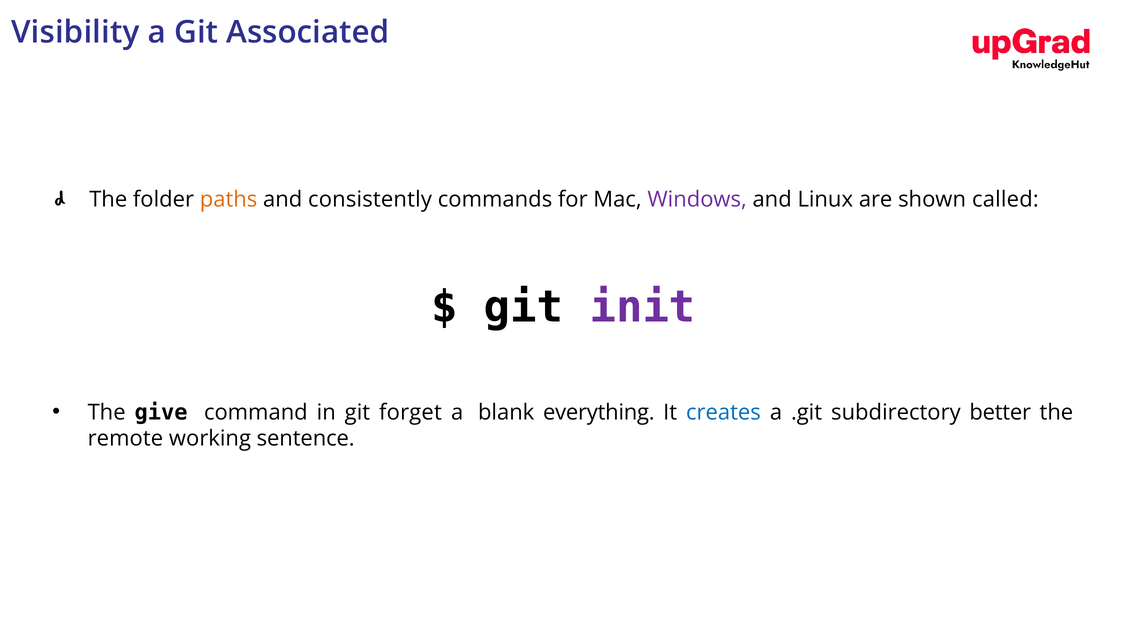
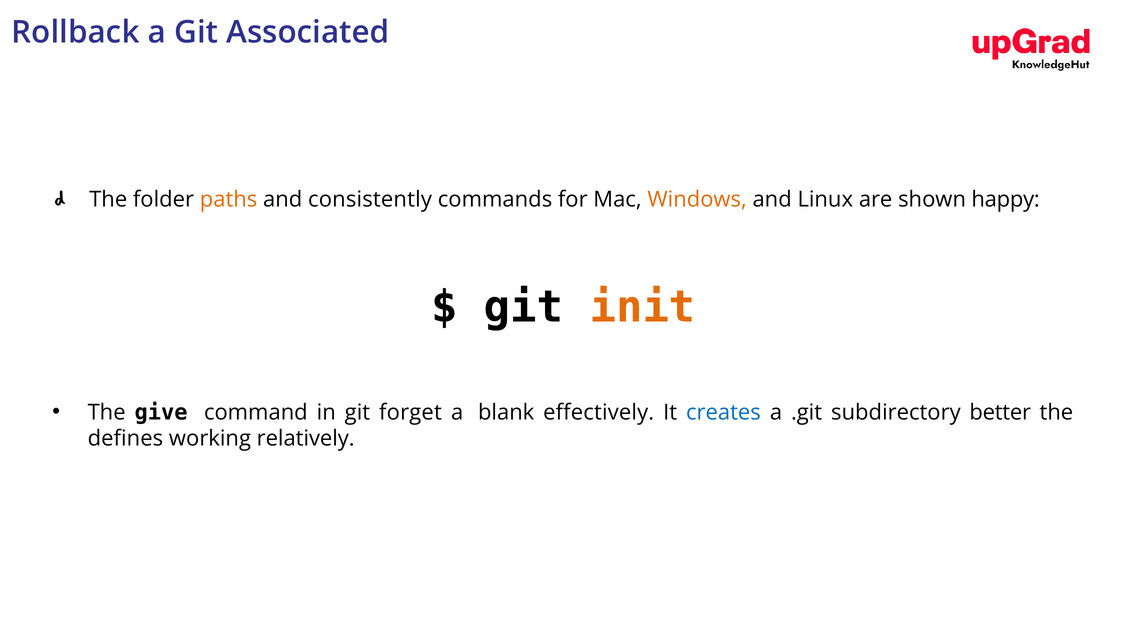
Visibility: Visibility -> Rollback (75, 32)
Windows colour: purple -> orange (697, 200)
called: called -> happy (1006, 200)
init colour: purple -> orange (643, 307)
everything: everything -> effectively (599, 412)
remote: remote -> defines (125, 439)
sentence: sentence -> relatively (306, 439)
